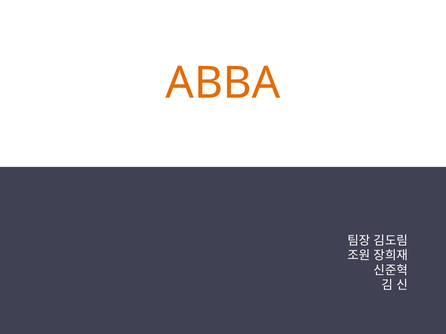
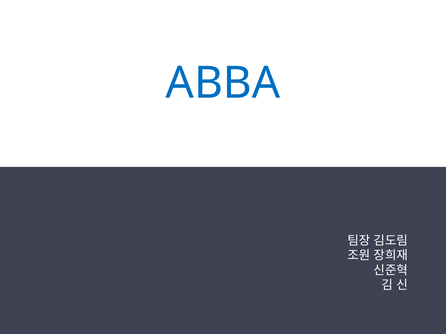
ABBA colour: orange -> blue (223, 83)
